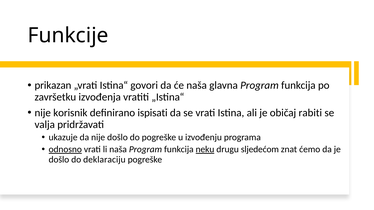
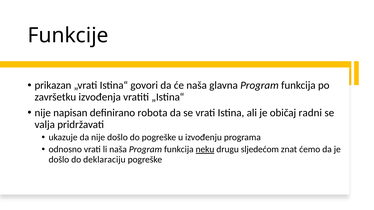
korisnik: korisnik -> napisan (70, 113)
ispisati: ispisati -> robota (153, 113)
rabiti: rabiti -> radni (310, 113)
odnosno underline: present -> none (65, 150)
